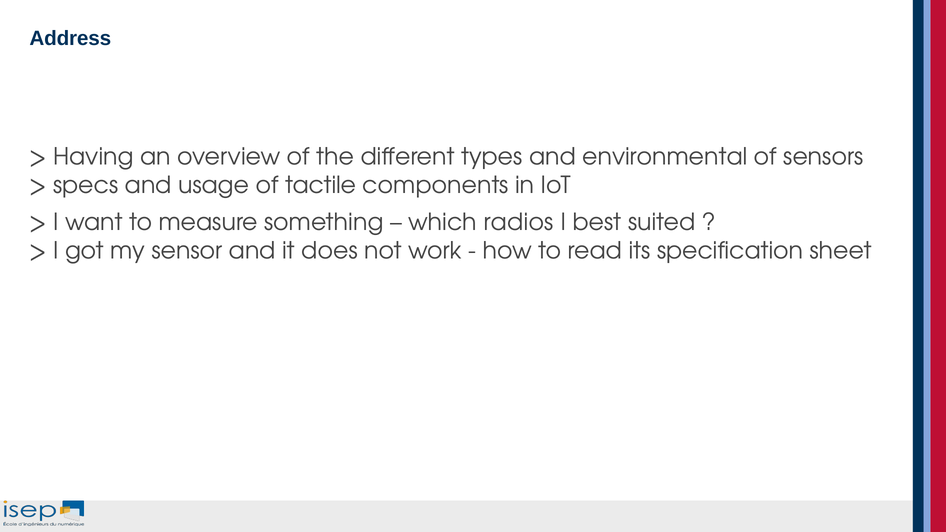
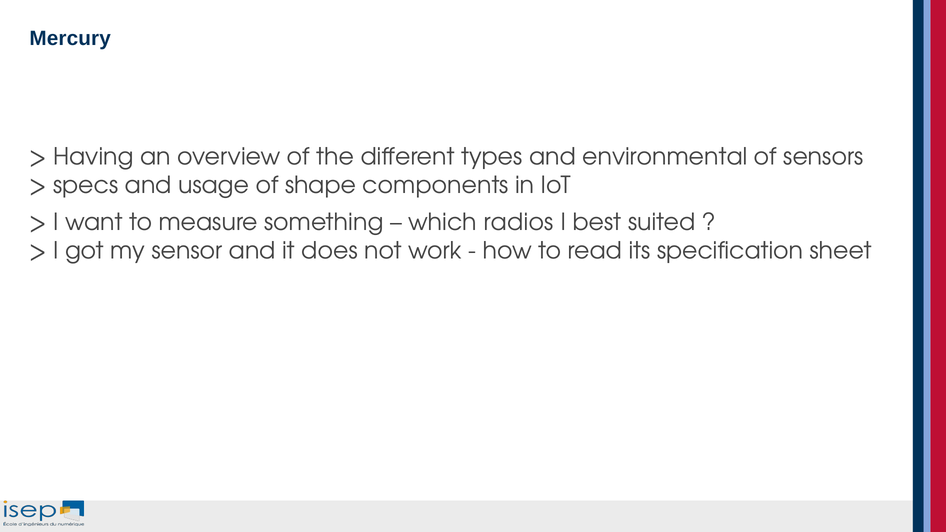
Address: Address -> Mercury (70, 38)
tactile: tactile -> shape (320, 185)
